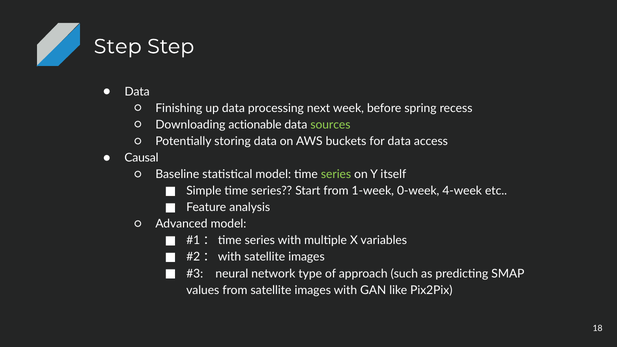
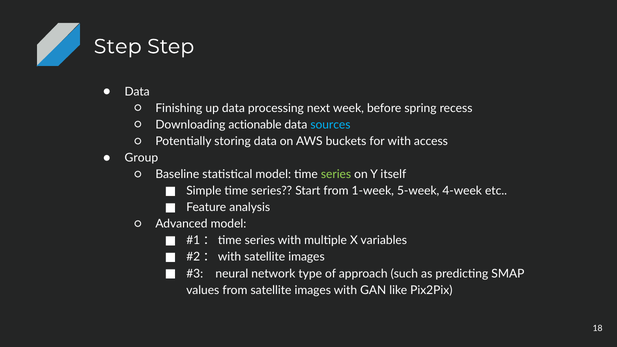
sources colour: light green -> light blue (330, 125)
for data: data -> with (399, 141)
Causal: Causal -> Group (141, 158)
0-week: 0-week -> 5-week (418, 191)
